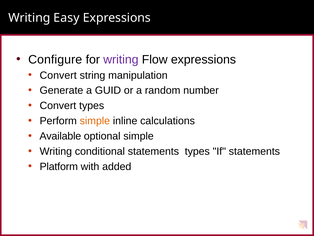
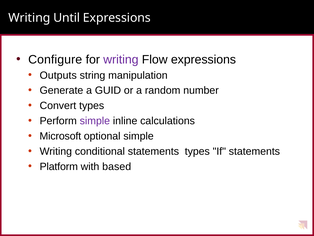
Easy: Easy -> Until (67, 18)
Convert: Convert -> Outputs (58, 75)
simple colour: orange -> purple (95, 121)
Available: Available -> Microsoft (60, 136)
added: added -> based (117, 166)
